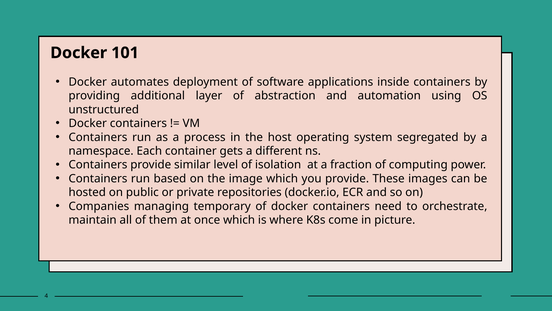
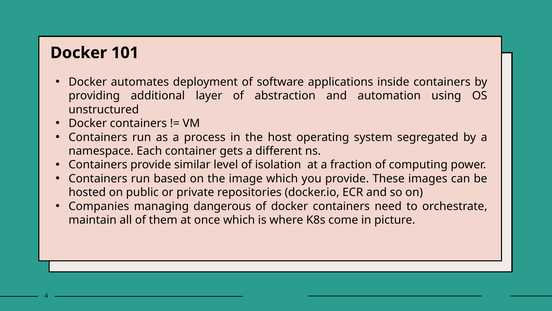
temporary: temporary -> dangerous (222, 206)
